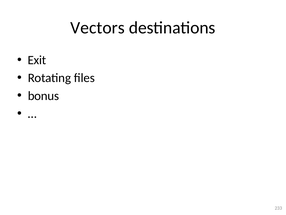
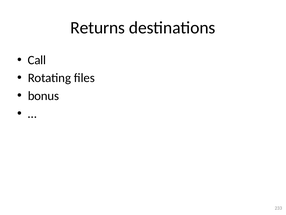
Vectors: Vectors -> Returns (98, 28)
Exit: Exit -> Call (37, 60)
